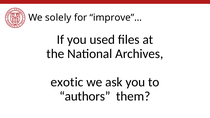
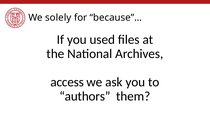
improve”…: improve”… -> because”… (116, 18)
exotic: exotic -> access (67, 82)
